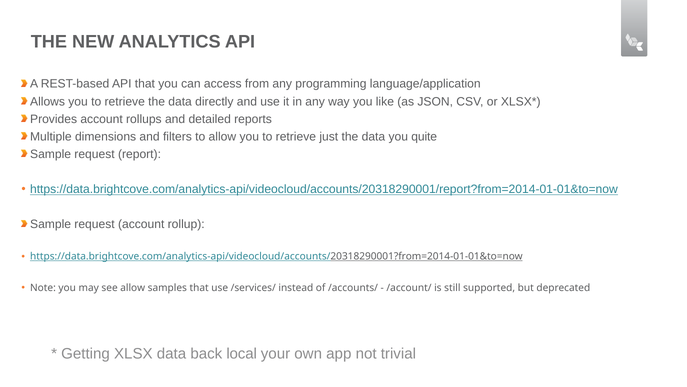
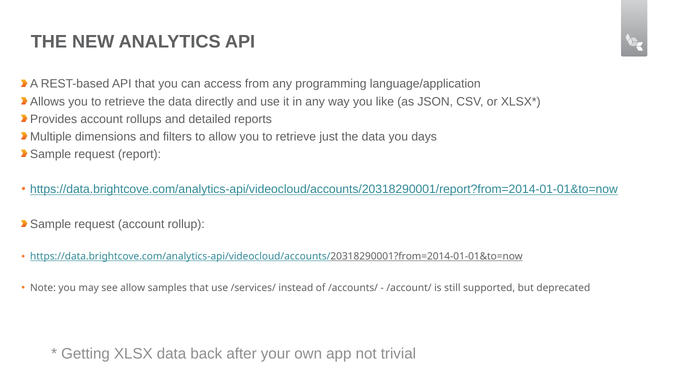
quite: quite -> days (424, 136)
local: local -> after (242, 353)
